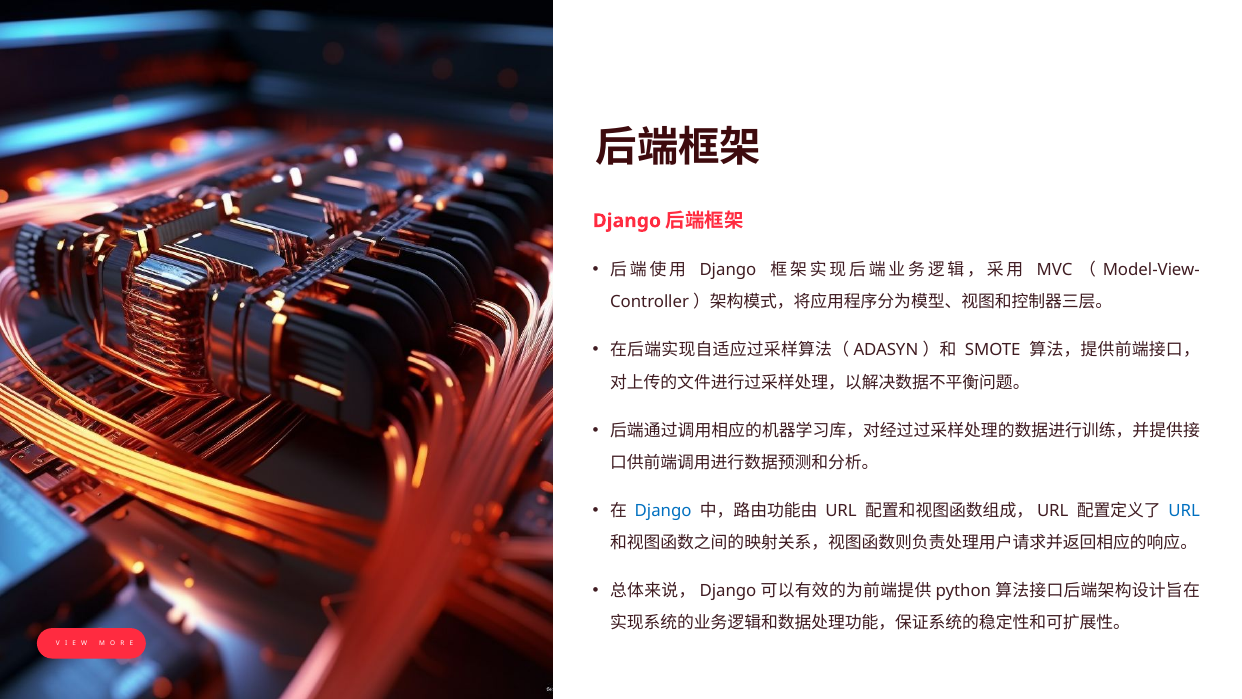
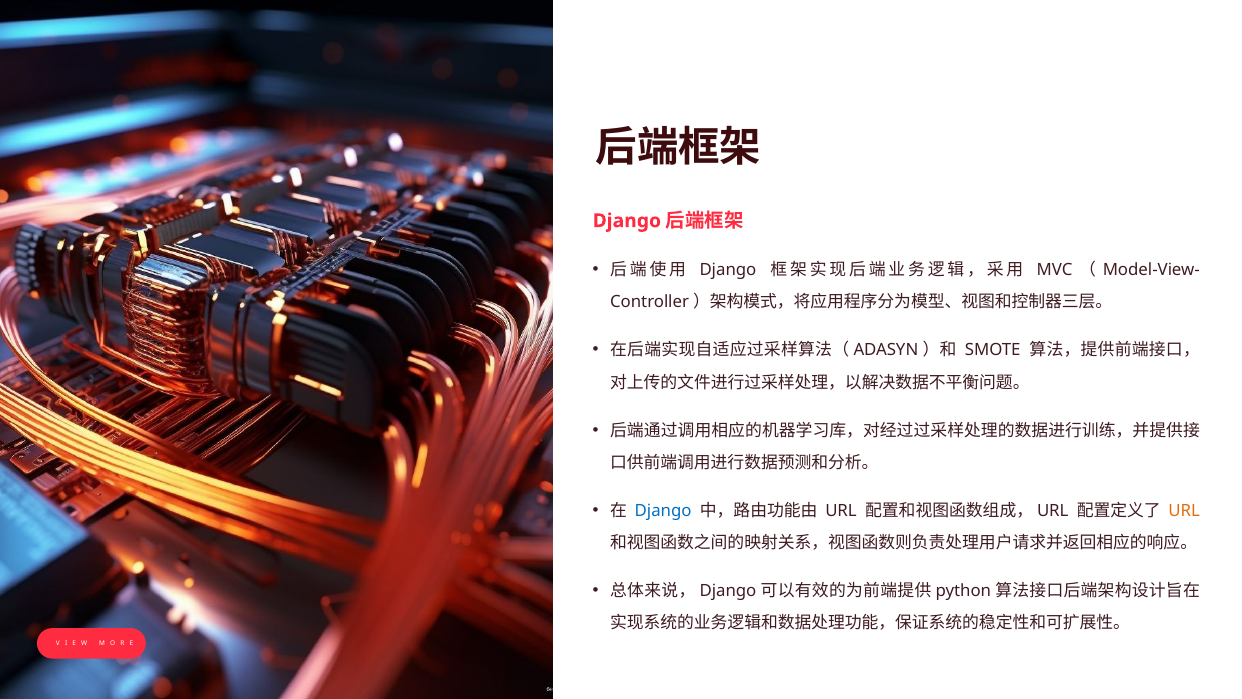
URL colour: blue -> orange (1184, 510)
